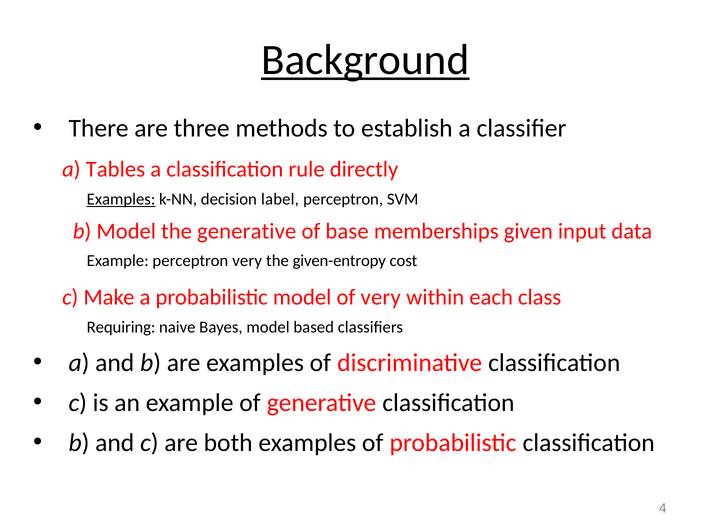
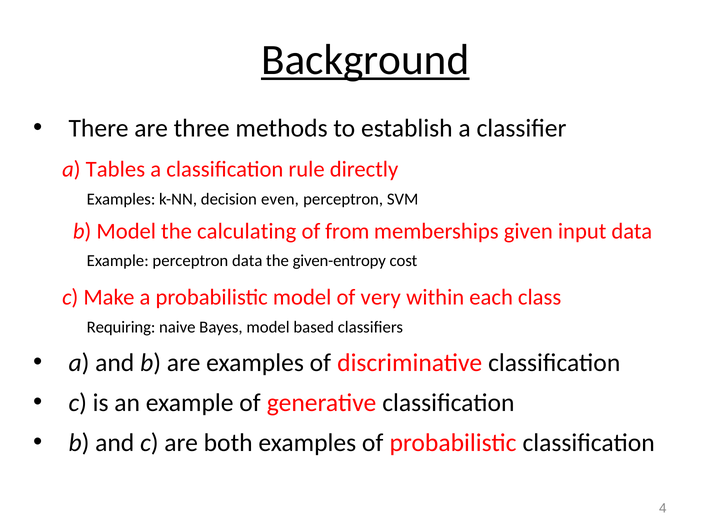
Examples underline: present -> none (121, 199)
label: label -> even (280, 199)
the generative: generative -> calculating (247, 231)
base: base -> from (347, 231)
perceptron very: very -> data (247, 261)
